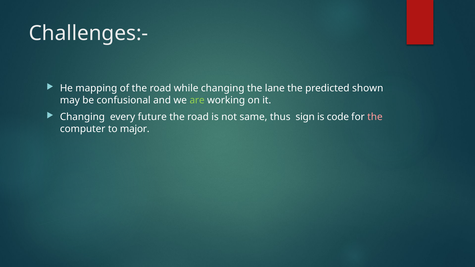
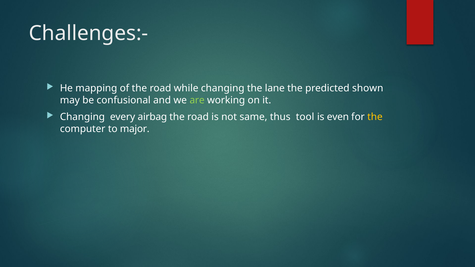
future: future -> airbag (152, 117)
sign: sign -> tool (305, 117)
code: code -> even (338, 117)
the colour: pink -> yellow (375, 117)
